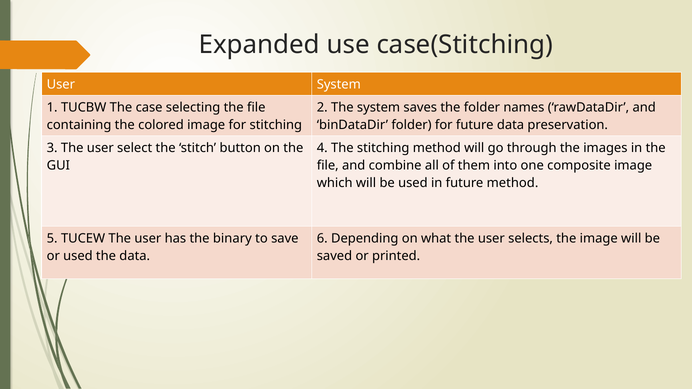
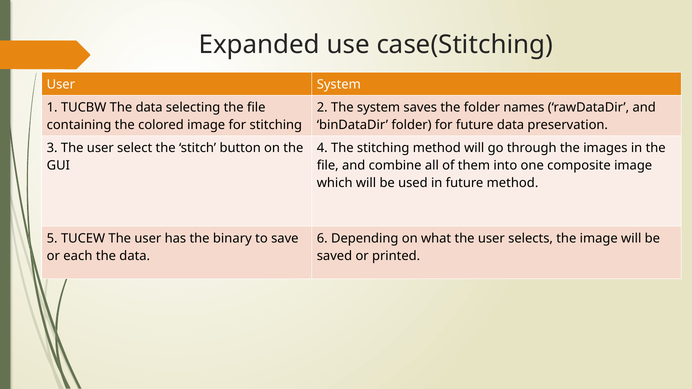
TUCBW The case: case -> data (149, 107)
or used: used -> each (78, 256)
